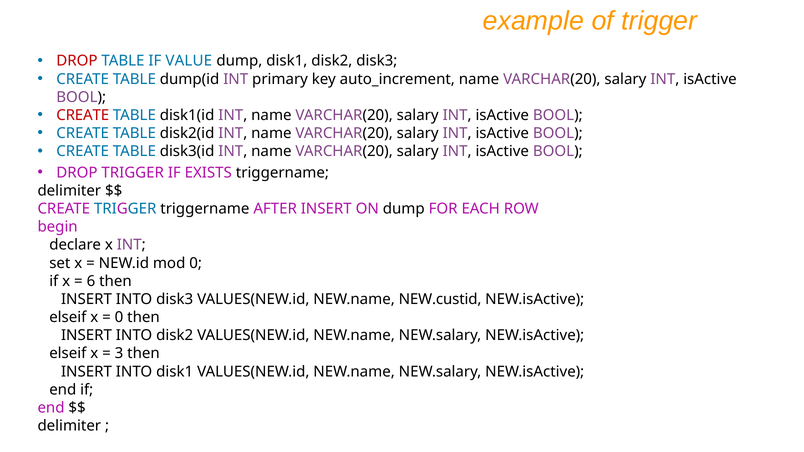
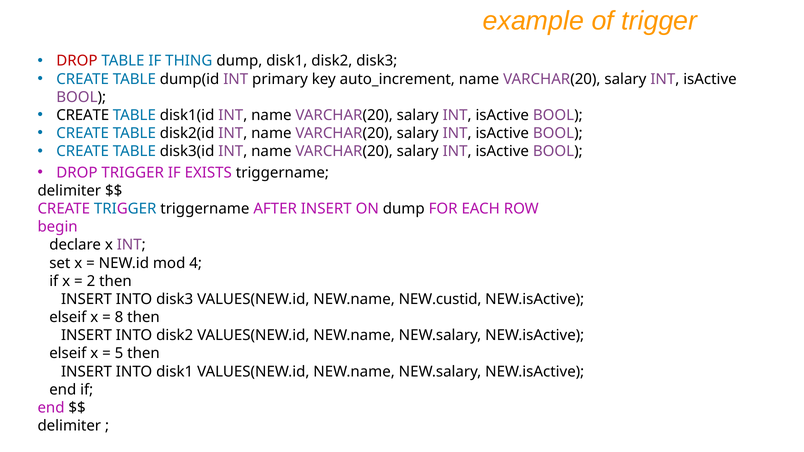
VALUE: VALUE -> THING (189, 61)
CREATE colour: red -> black (83, 115)
mod 0: 0 -> 4 (196, 263)
6: 6 -> 2 (91, 281)
0: 0 -> 8 (119, 317)
3: 3 -> 5 (119, 354)
